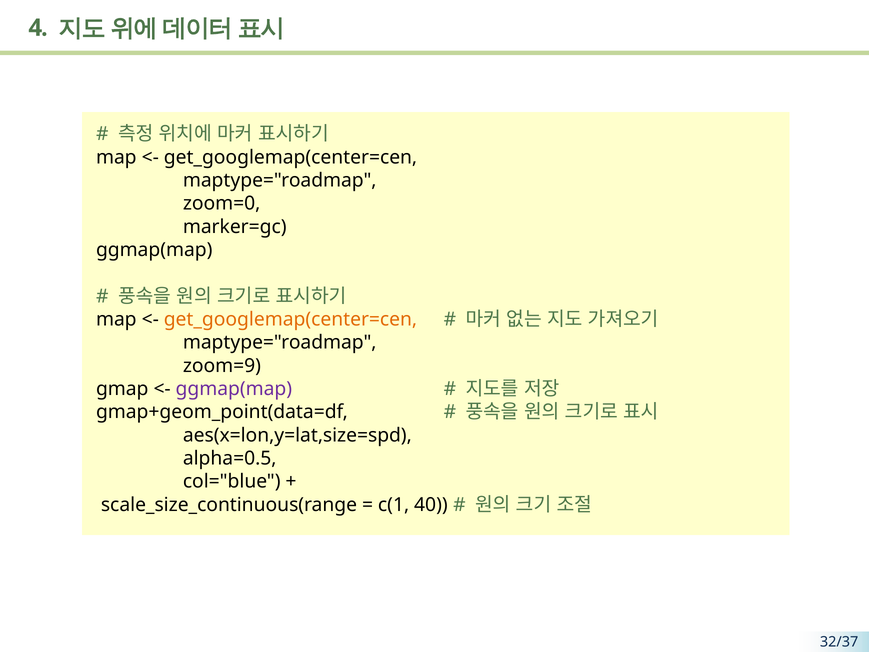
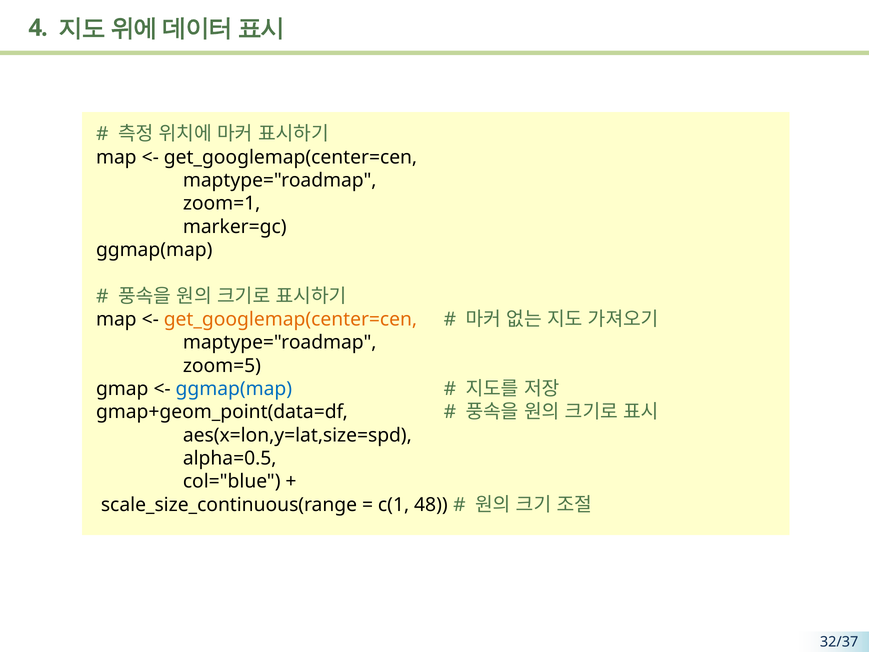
zoom=0: zoom=0 -> zoom=1 (222, 203)
zoom=9: zoom=9 -> zoom=5 (222, 366)
ggmap(map colour: purple -> blue (234, 389)
40: 40 -> 48 (431, 505)
